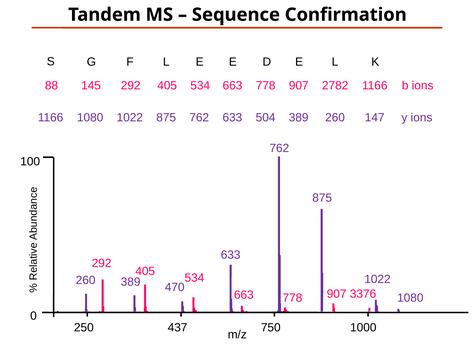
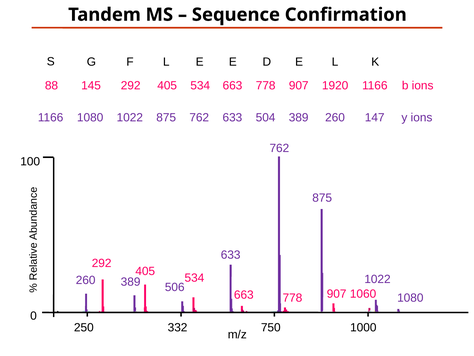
2782: 2782 -> 1920 (335, 85)
470: 470 -> 506 (175, 287)
3376: 3376 -> 1060 (363, 293)
437: 437 -> 332 (178, 327)
